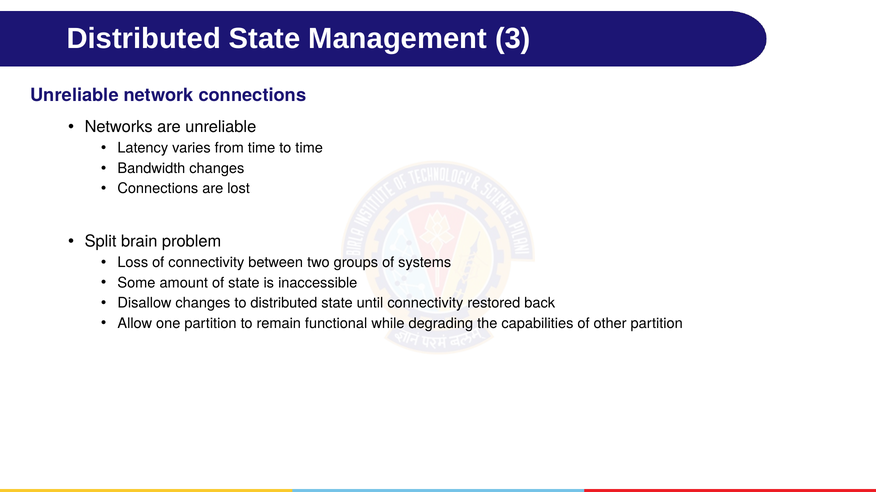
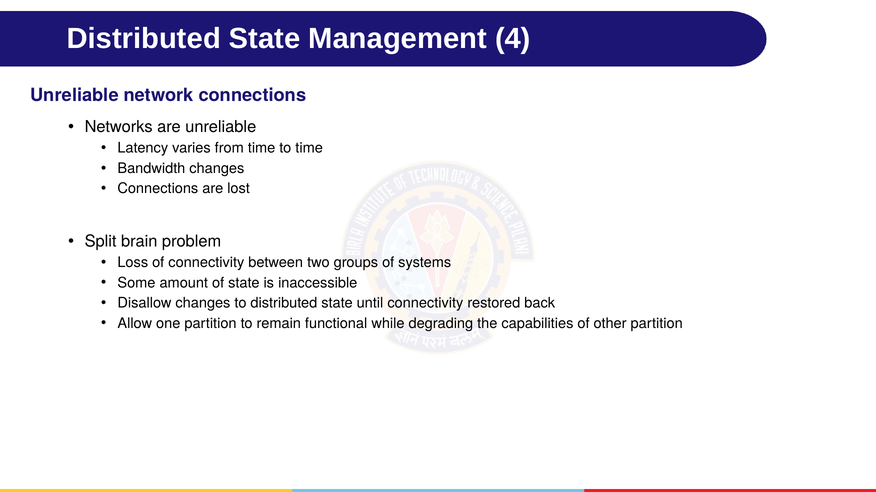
3: 3 -> 4 (513, 39)
